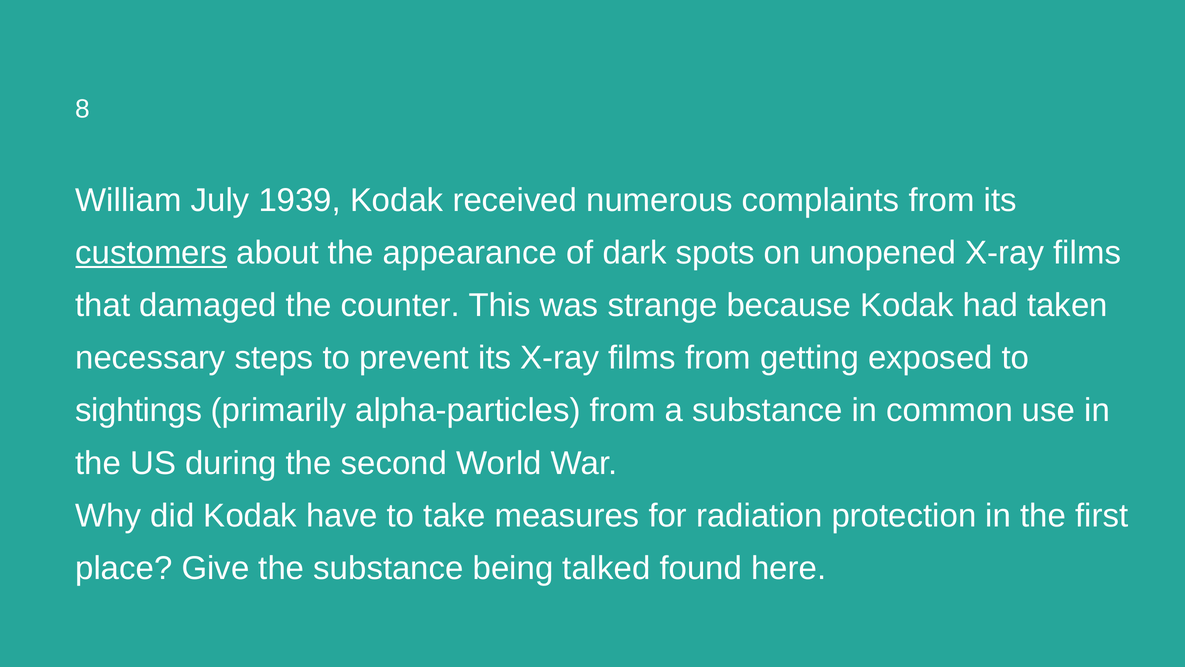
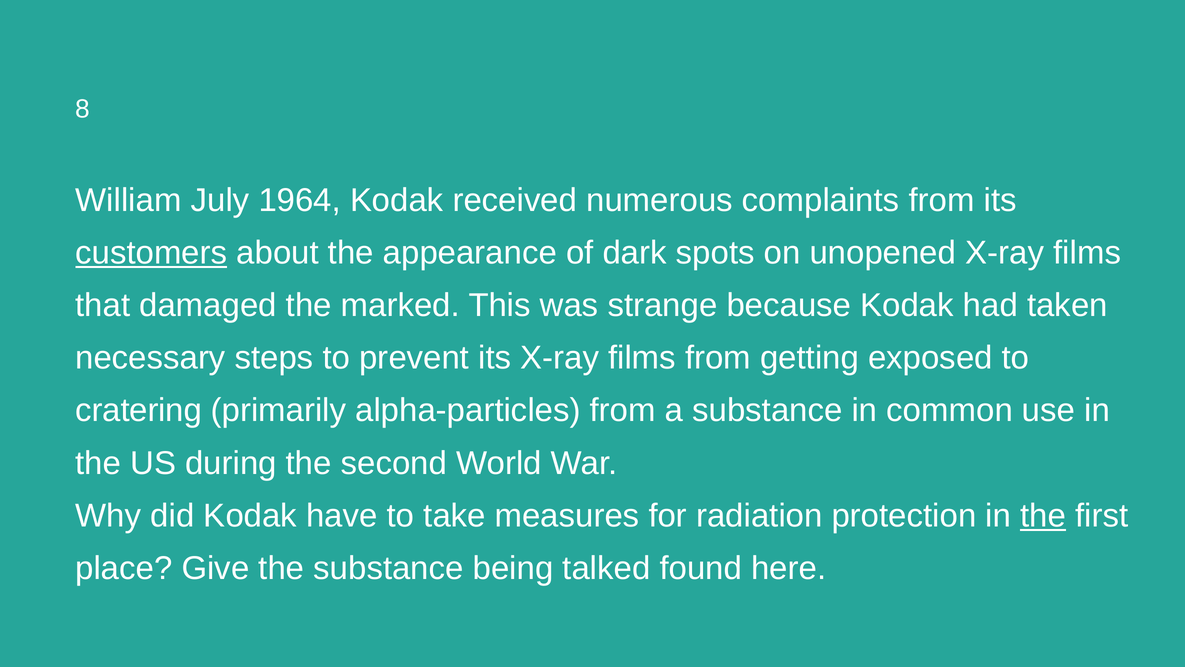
1939: 1939 -> 1964 (300, 200)
counter: counter -> marked (400, 305)
sightings: sightings -> cratering (139, 410)
the underline: none -> present (1043, 515)
